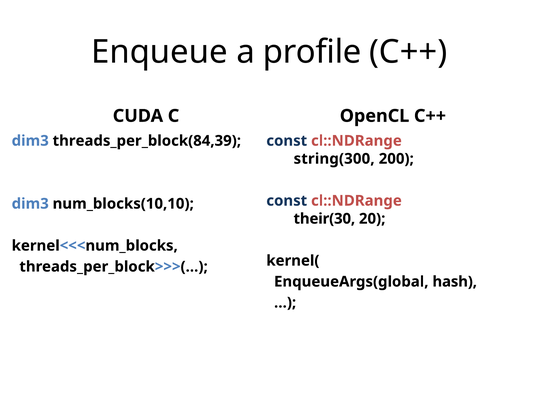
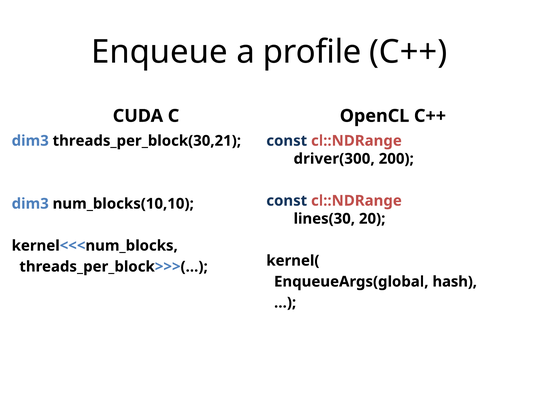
threads_per_block(84,39: threads_per_block(84,39 -> threads_per_block(30,21 (147, 141)
string(300: string(300 -> driver(300 (334, 159)
their(30: their(30 -> lines(30 (324, 219)
